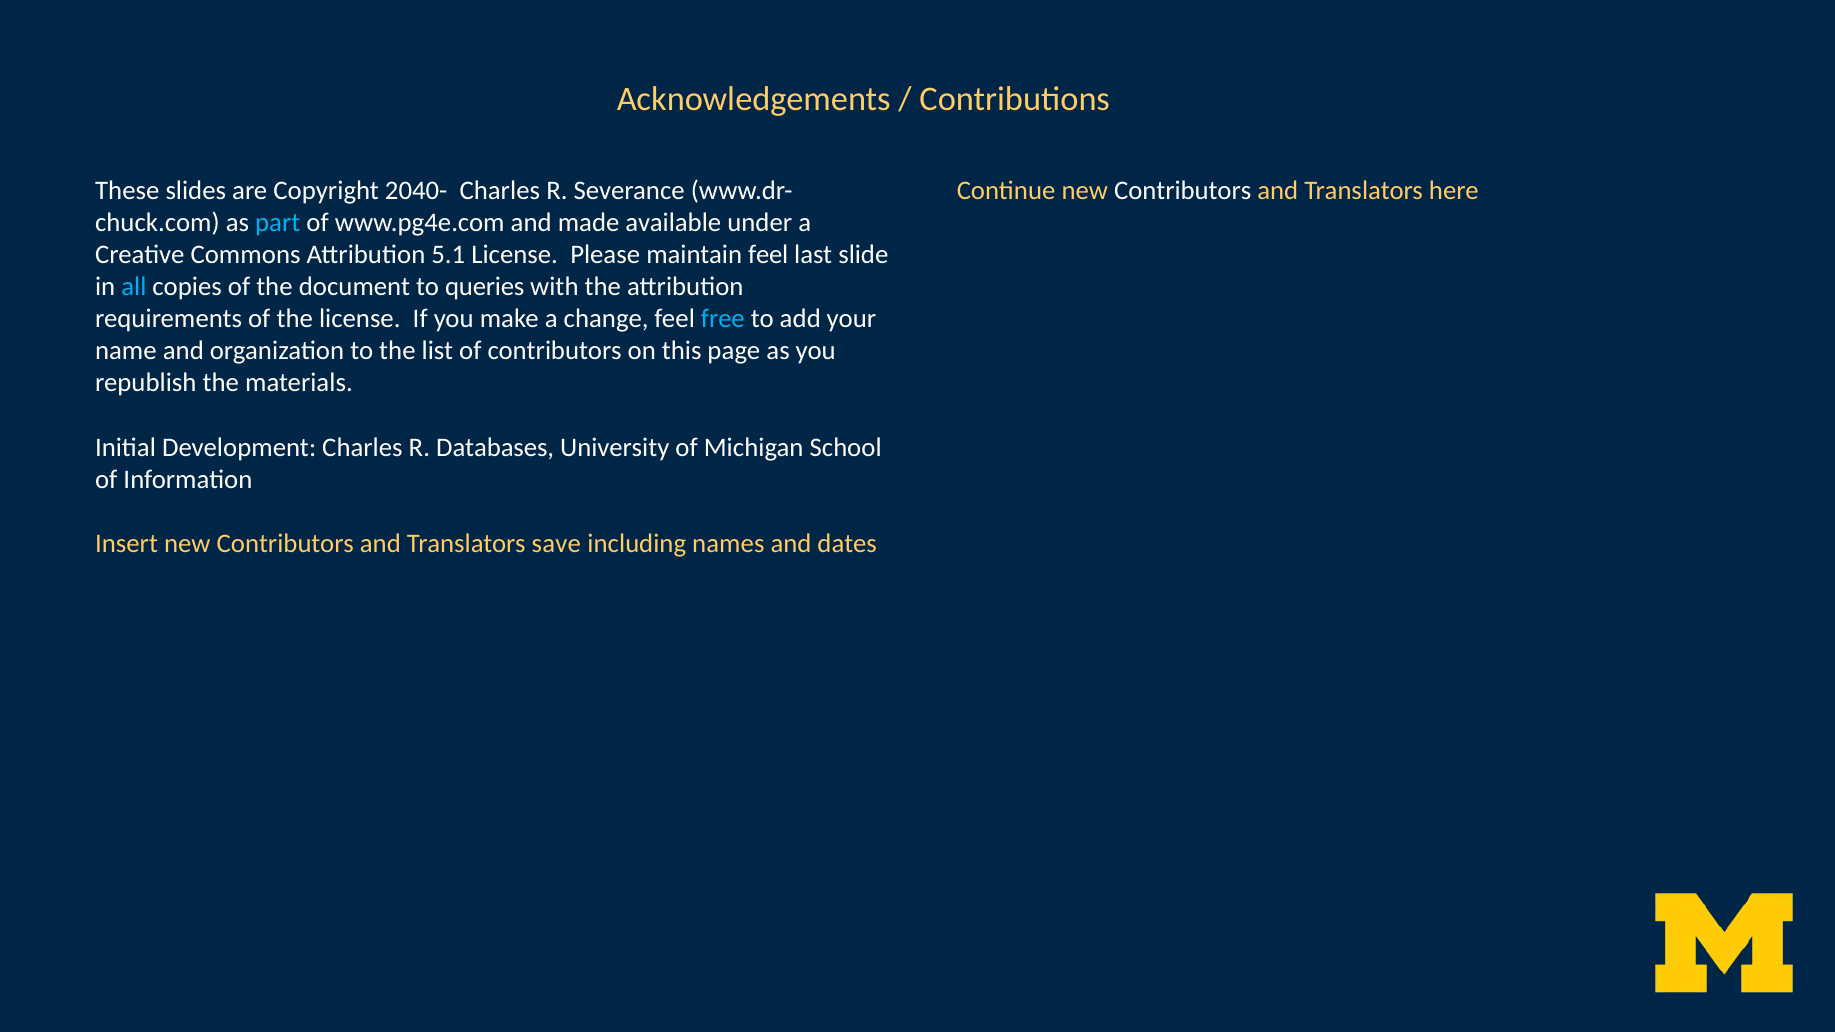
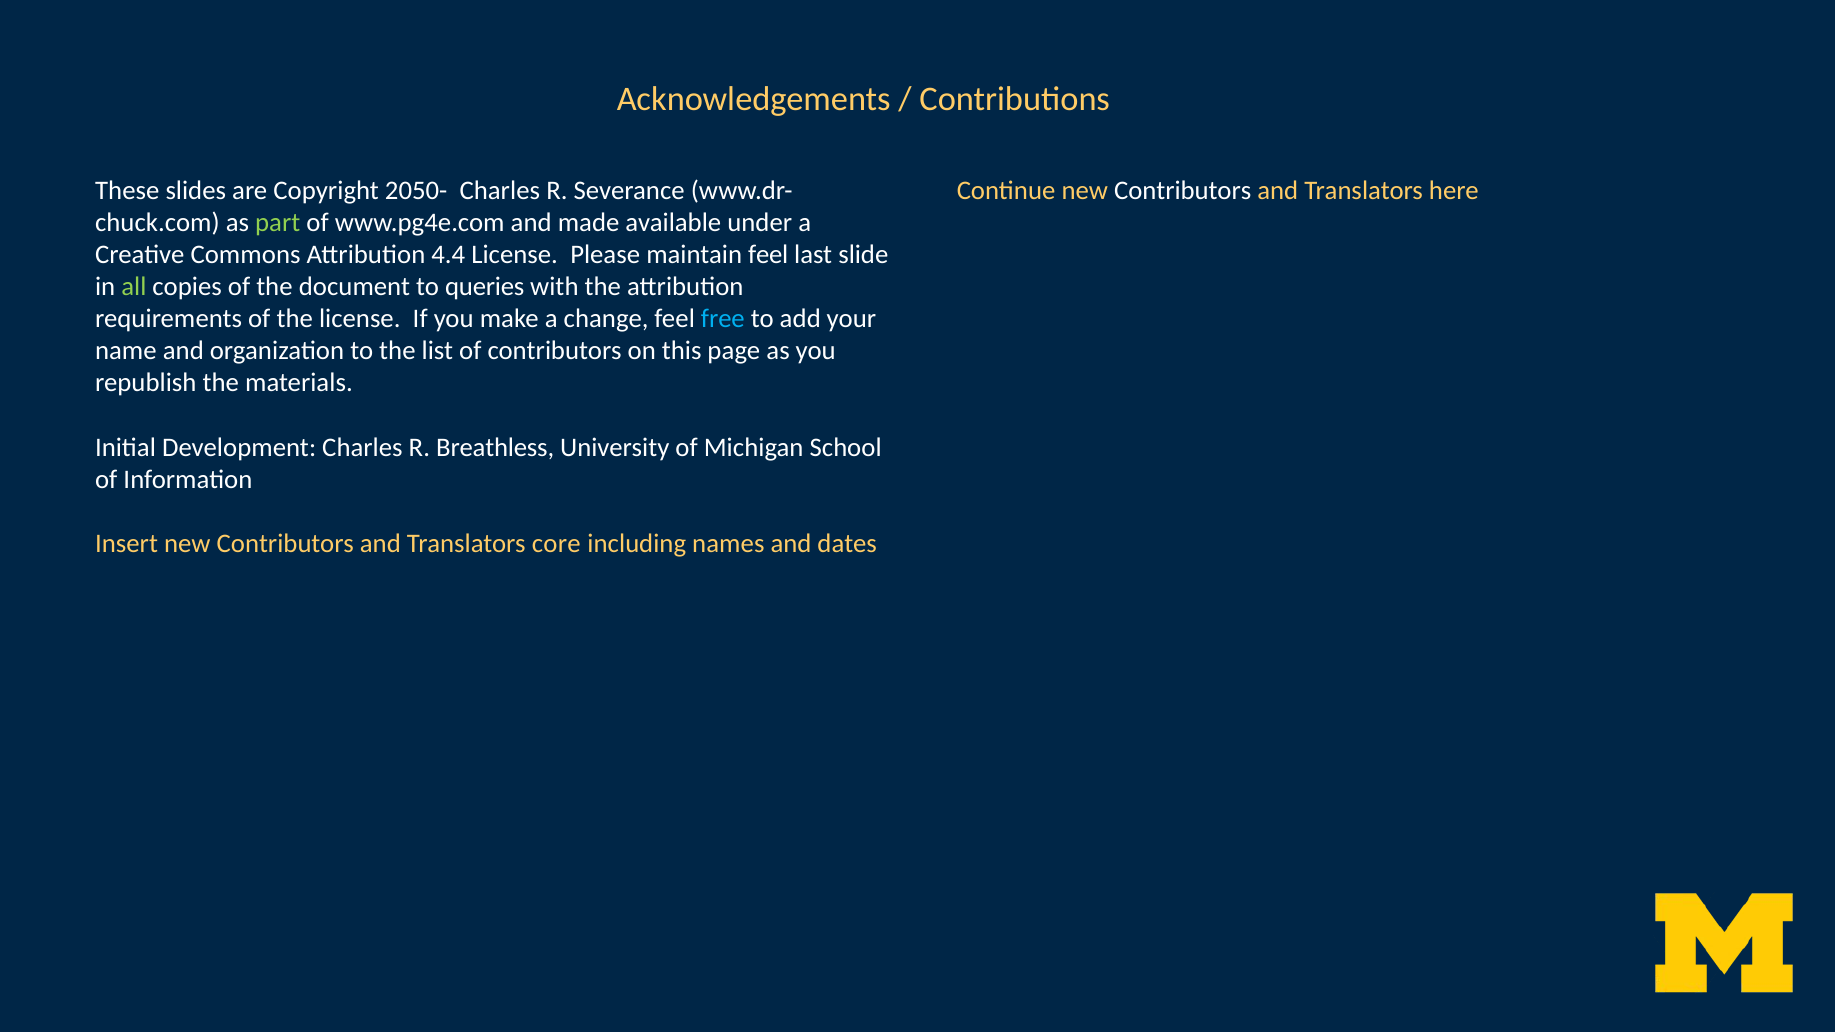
2040-: 2040- -> 2050- (416, 190)
part colour: light blue -> light green (278, 222)
5.1: 5.1 -> 4.4 (448, 254)
all colour: light blue -> light green (134, 287)
Databases: Databases -> Breathless (495, 447)
save: save -> core (556, 544)
